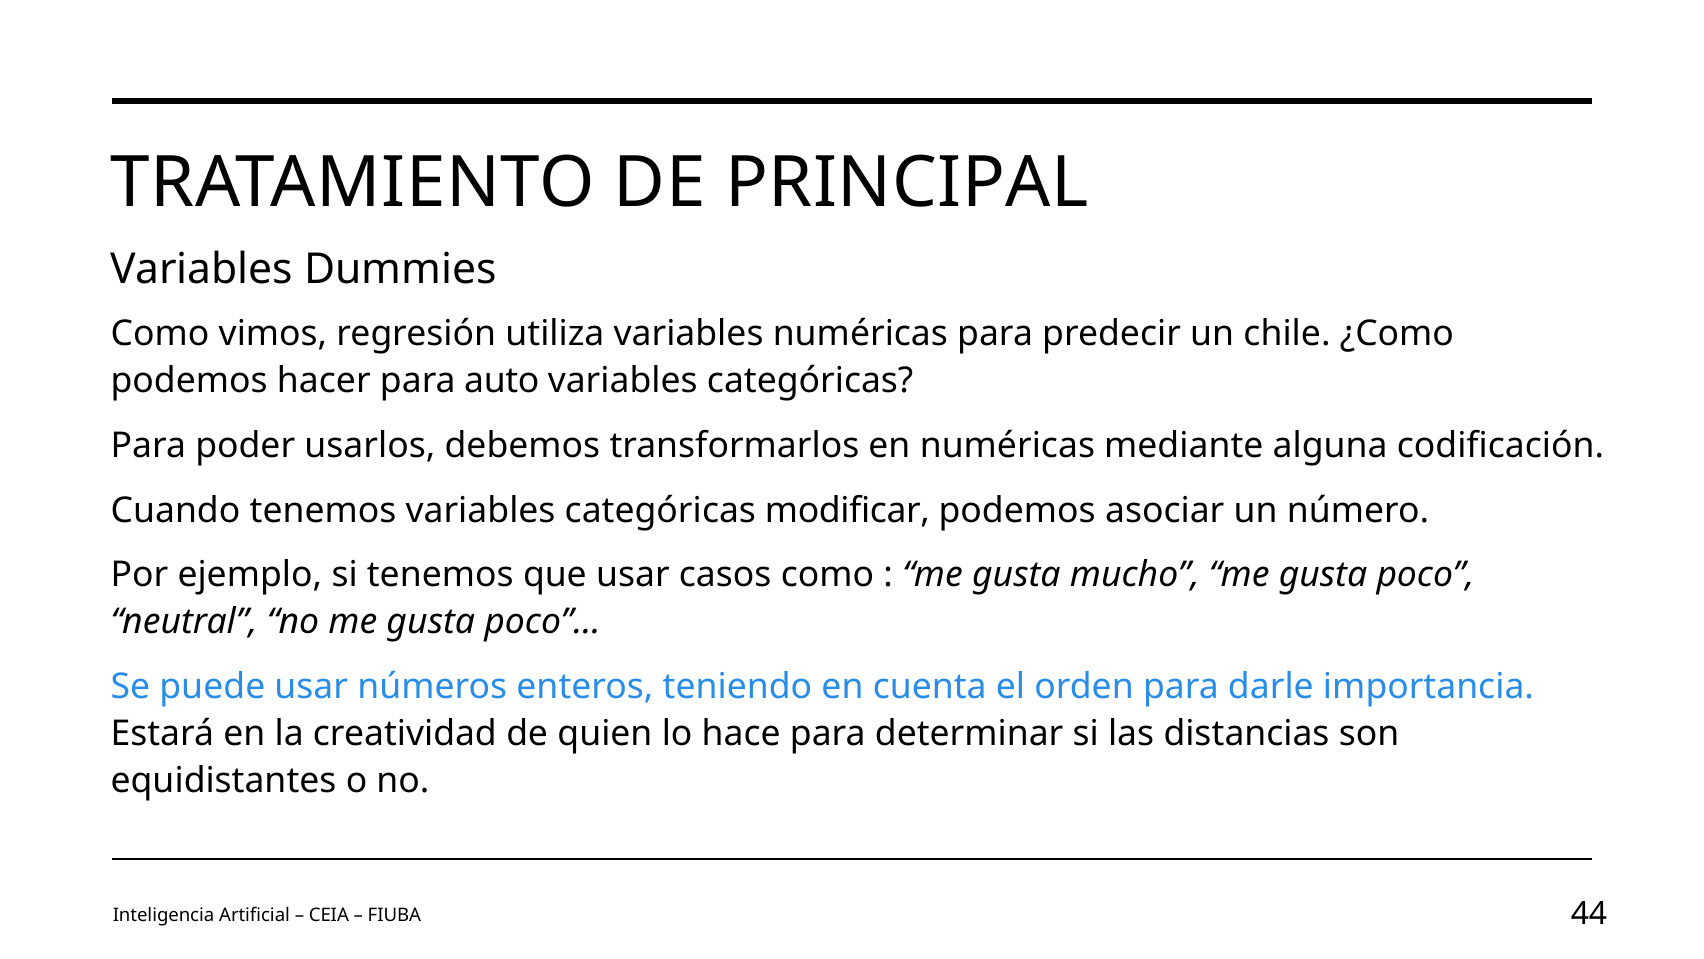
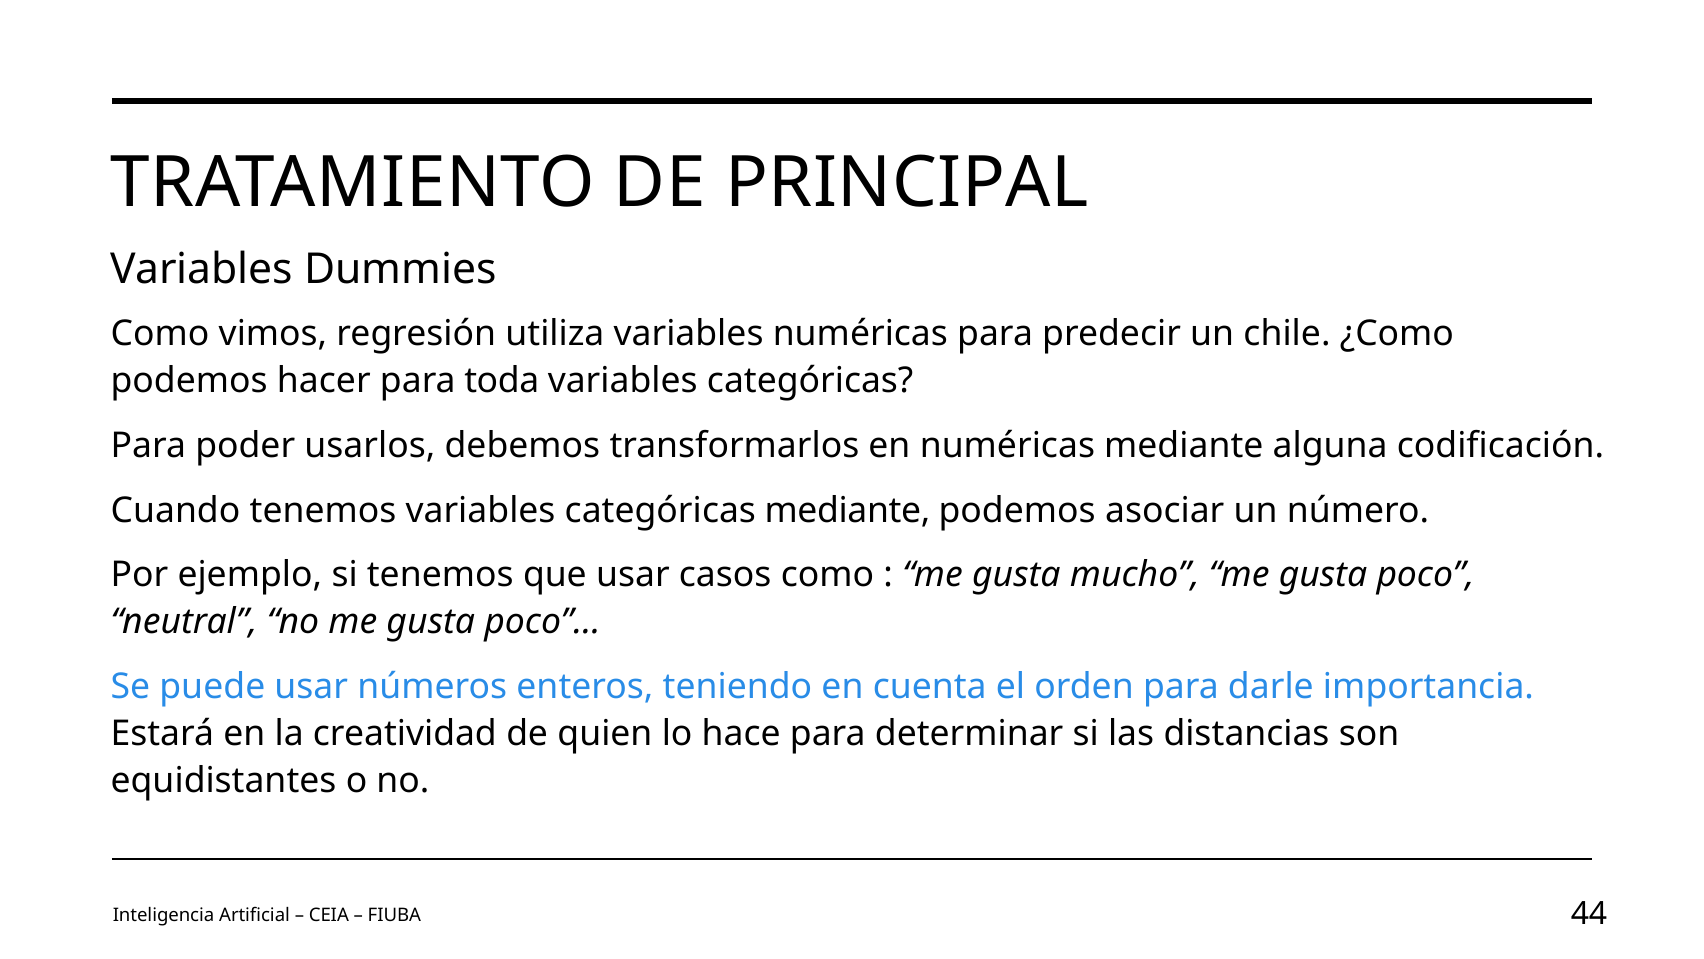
auto: auto -> toda (502, 381)
categóricas modificar: modificar -> mediante (847, 510)
